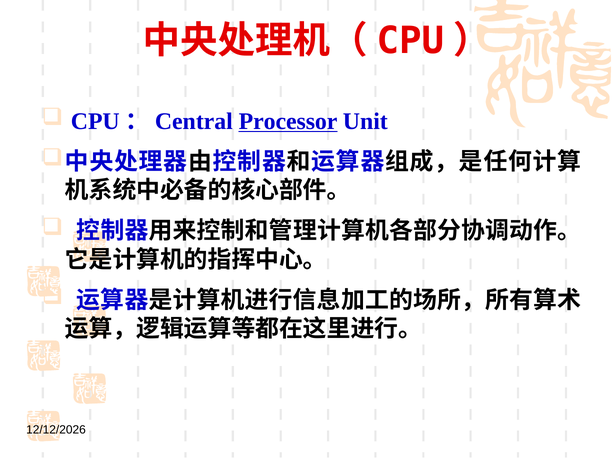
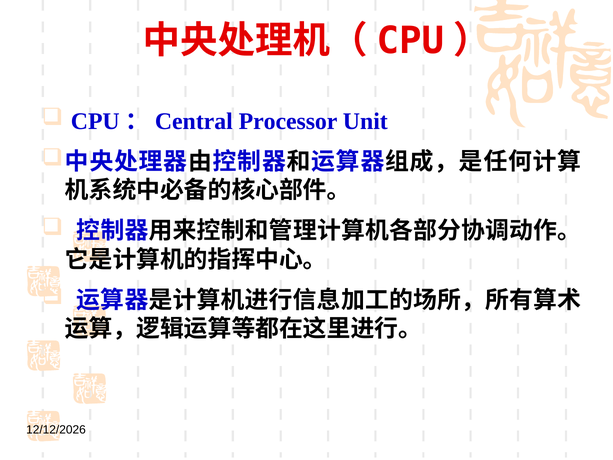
Processor underline: present -> none (288, 121)
